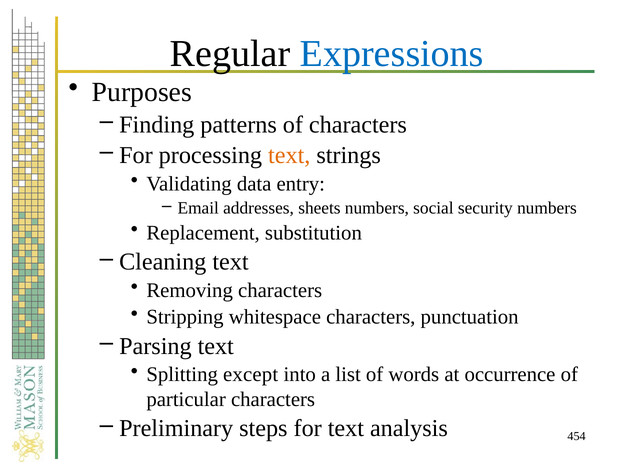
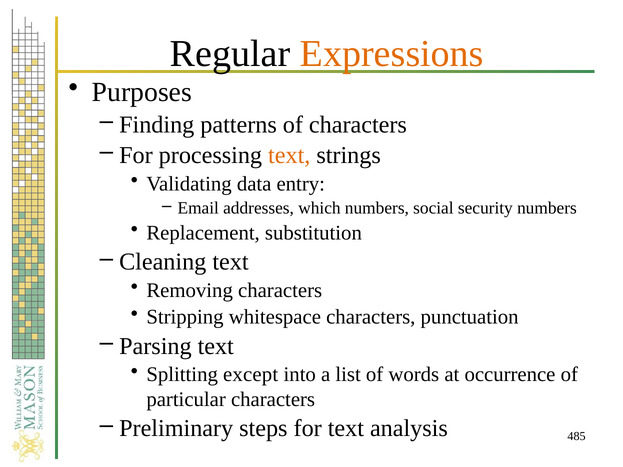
Expressions colour: blue -> orange (392, 54)
sheets: sheets -> which (319, 208)
454: 454 -> 485 (577, 437)
